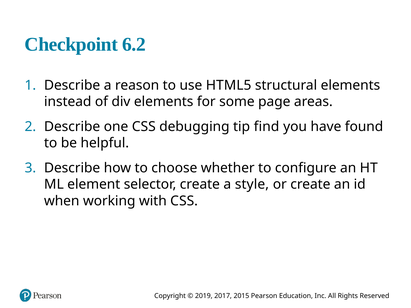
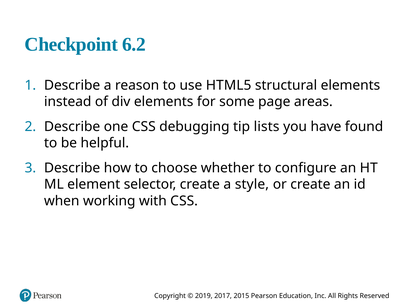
find: find -> lists (267, 127)
